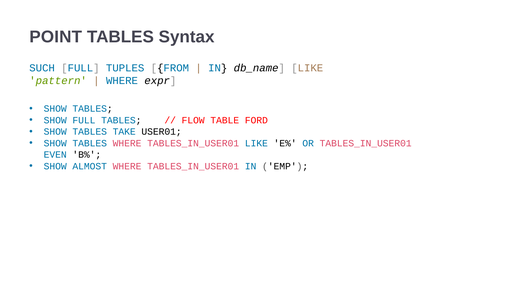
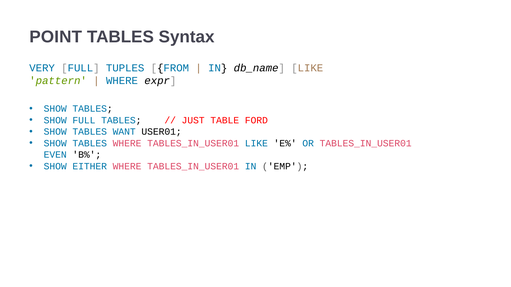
SUCH: SUCH -> VERY (42, 68)
FLOW: FLOW -> JUST (193, 120)
TAKE: TAKE -> WANT (124, 132)
ALMOST: ALMOST -> EITHER (90, 166)
